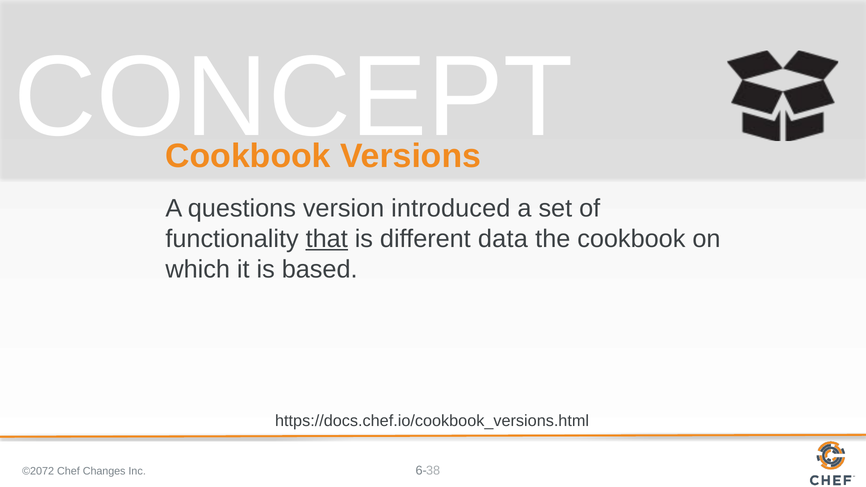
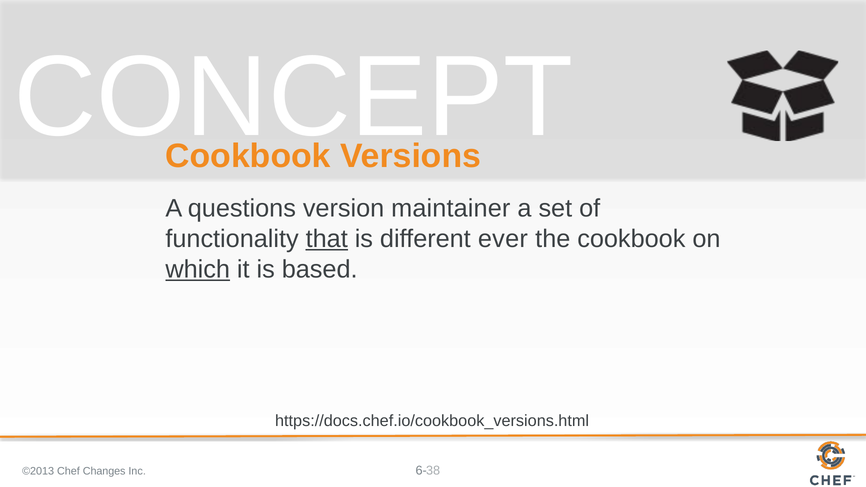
introduced: introduced -> maintainer (451, 209)
data: data -> ever (503, 239)
which underline: none -> present (198, 269)
©2072: ©2072 -> ©2013 (38, 471)
